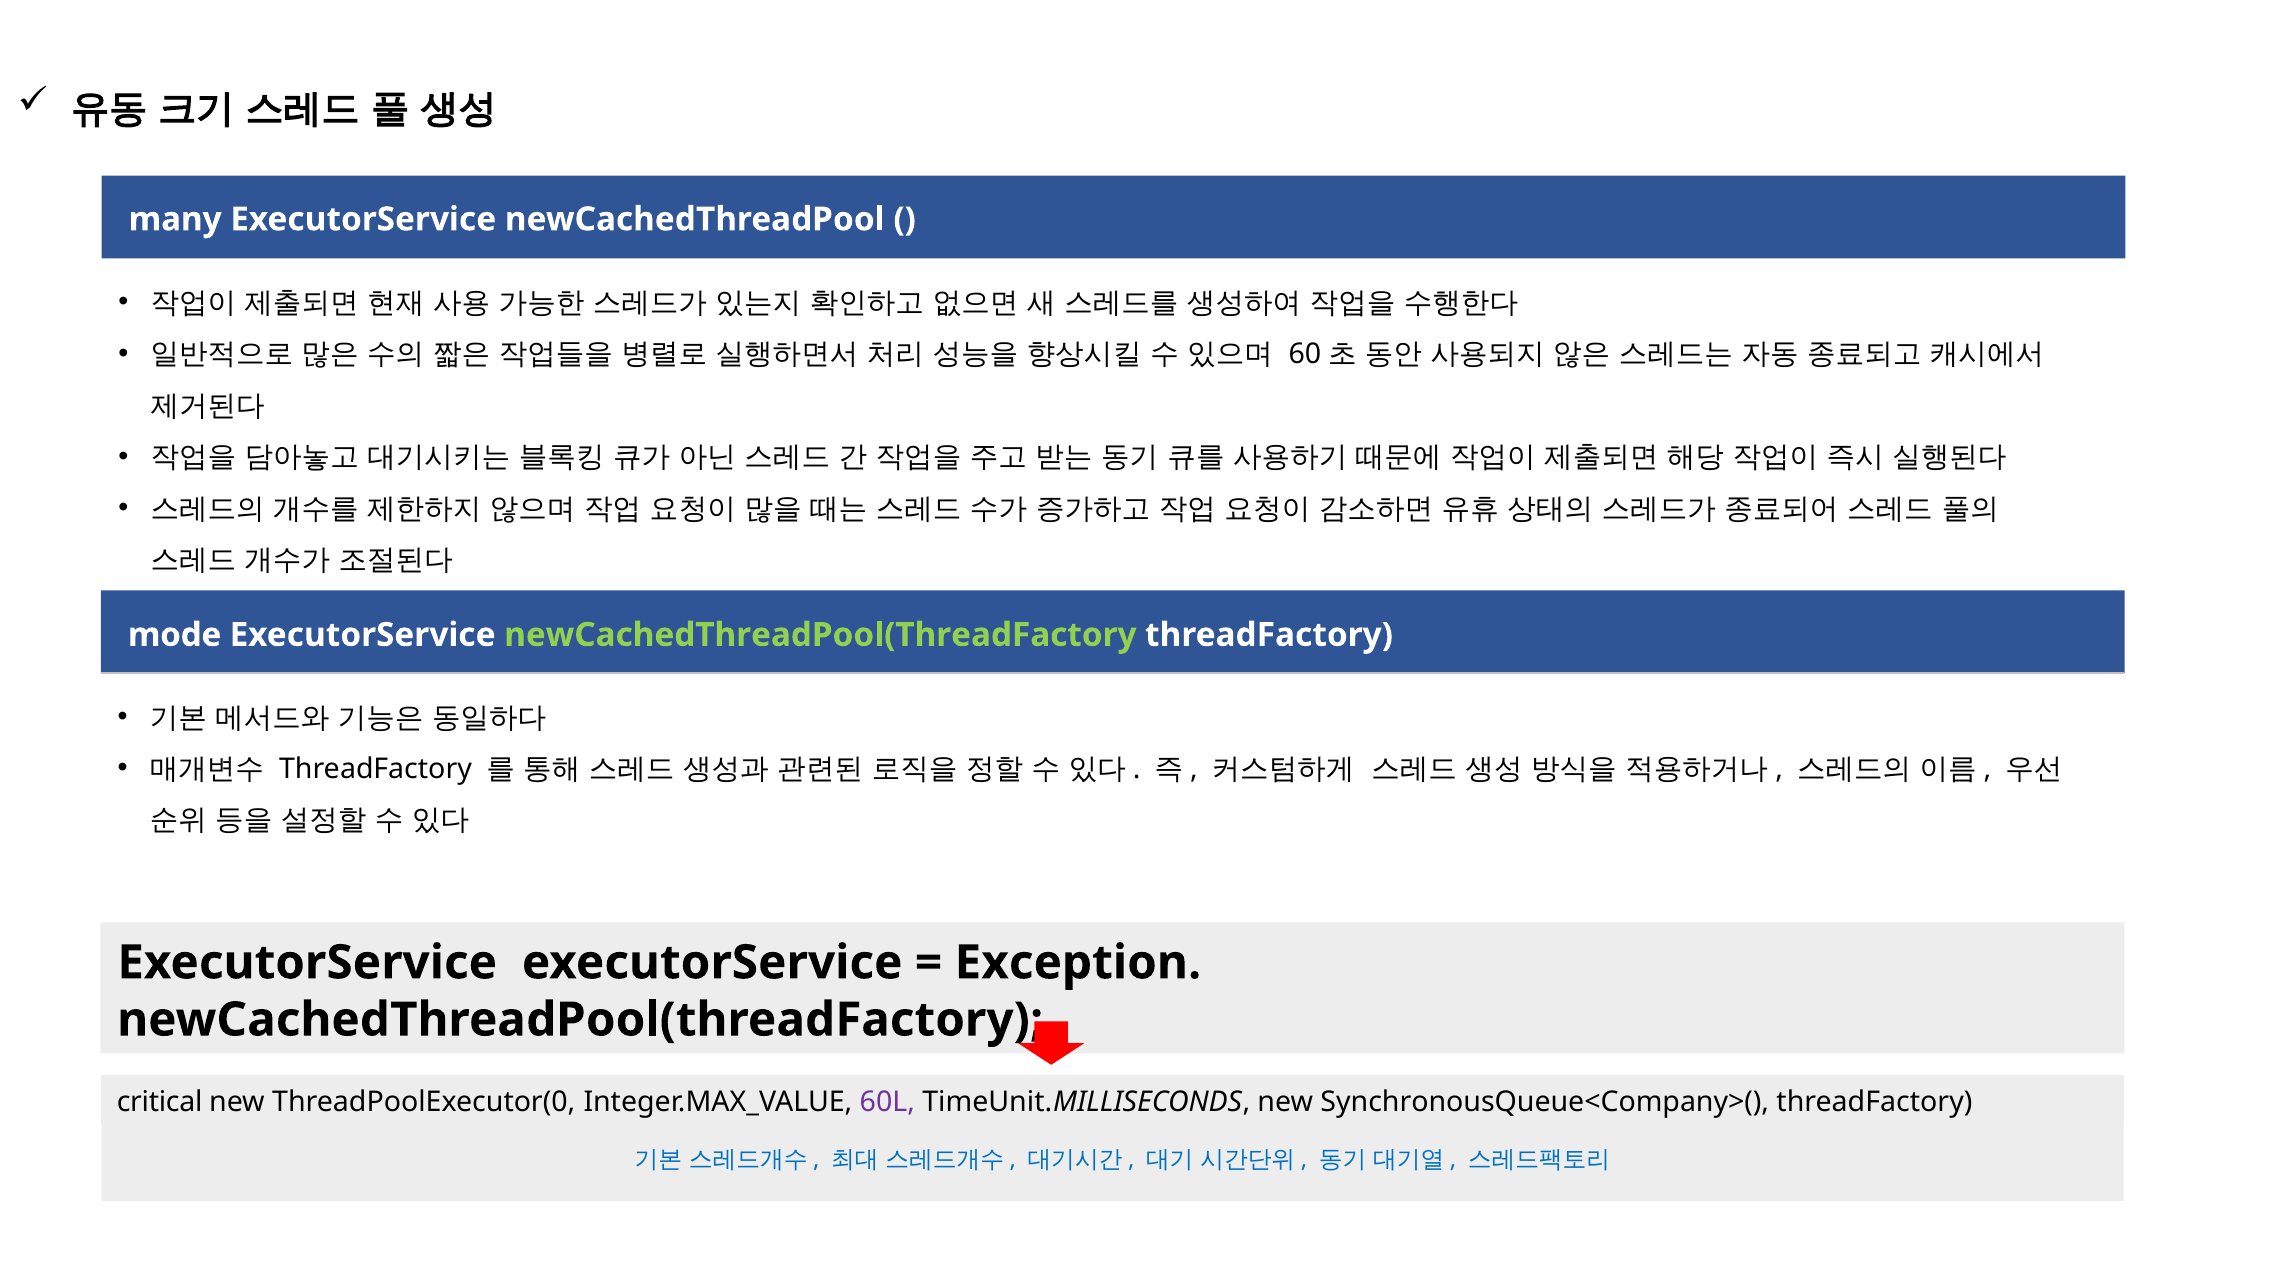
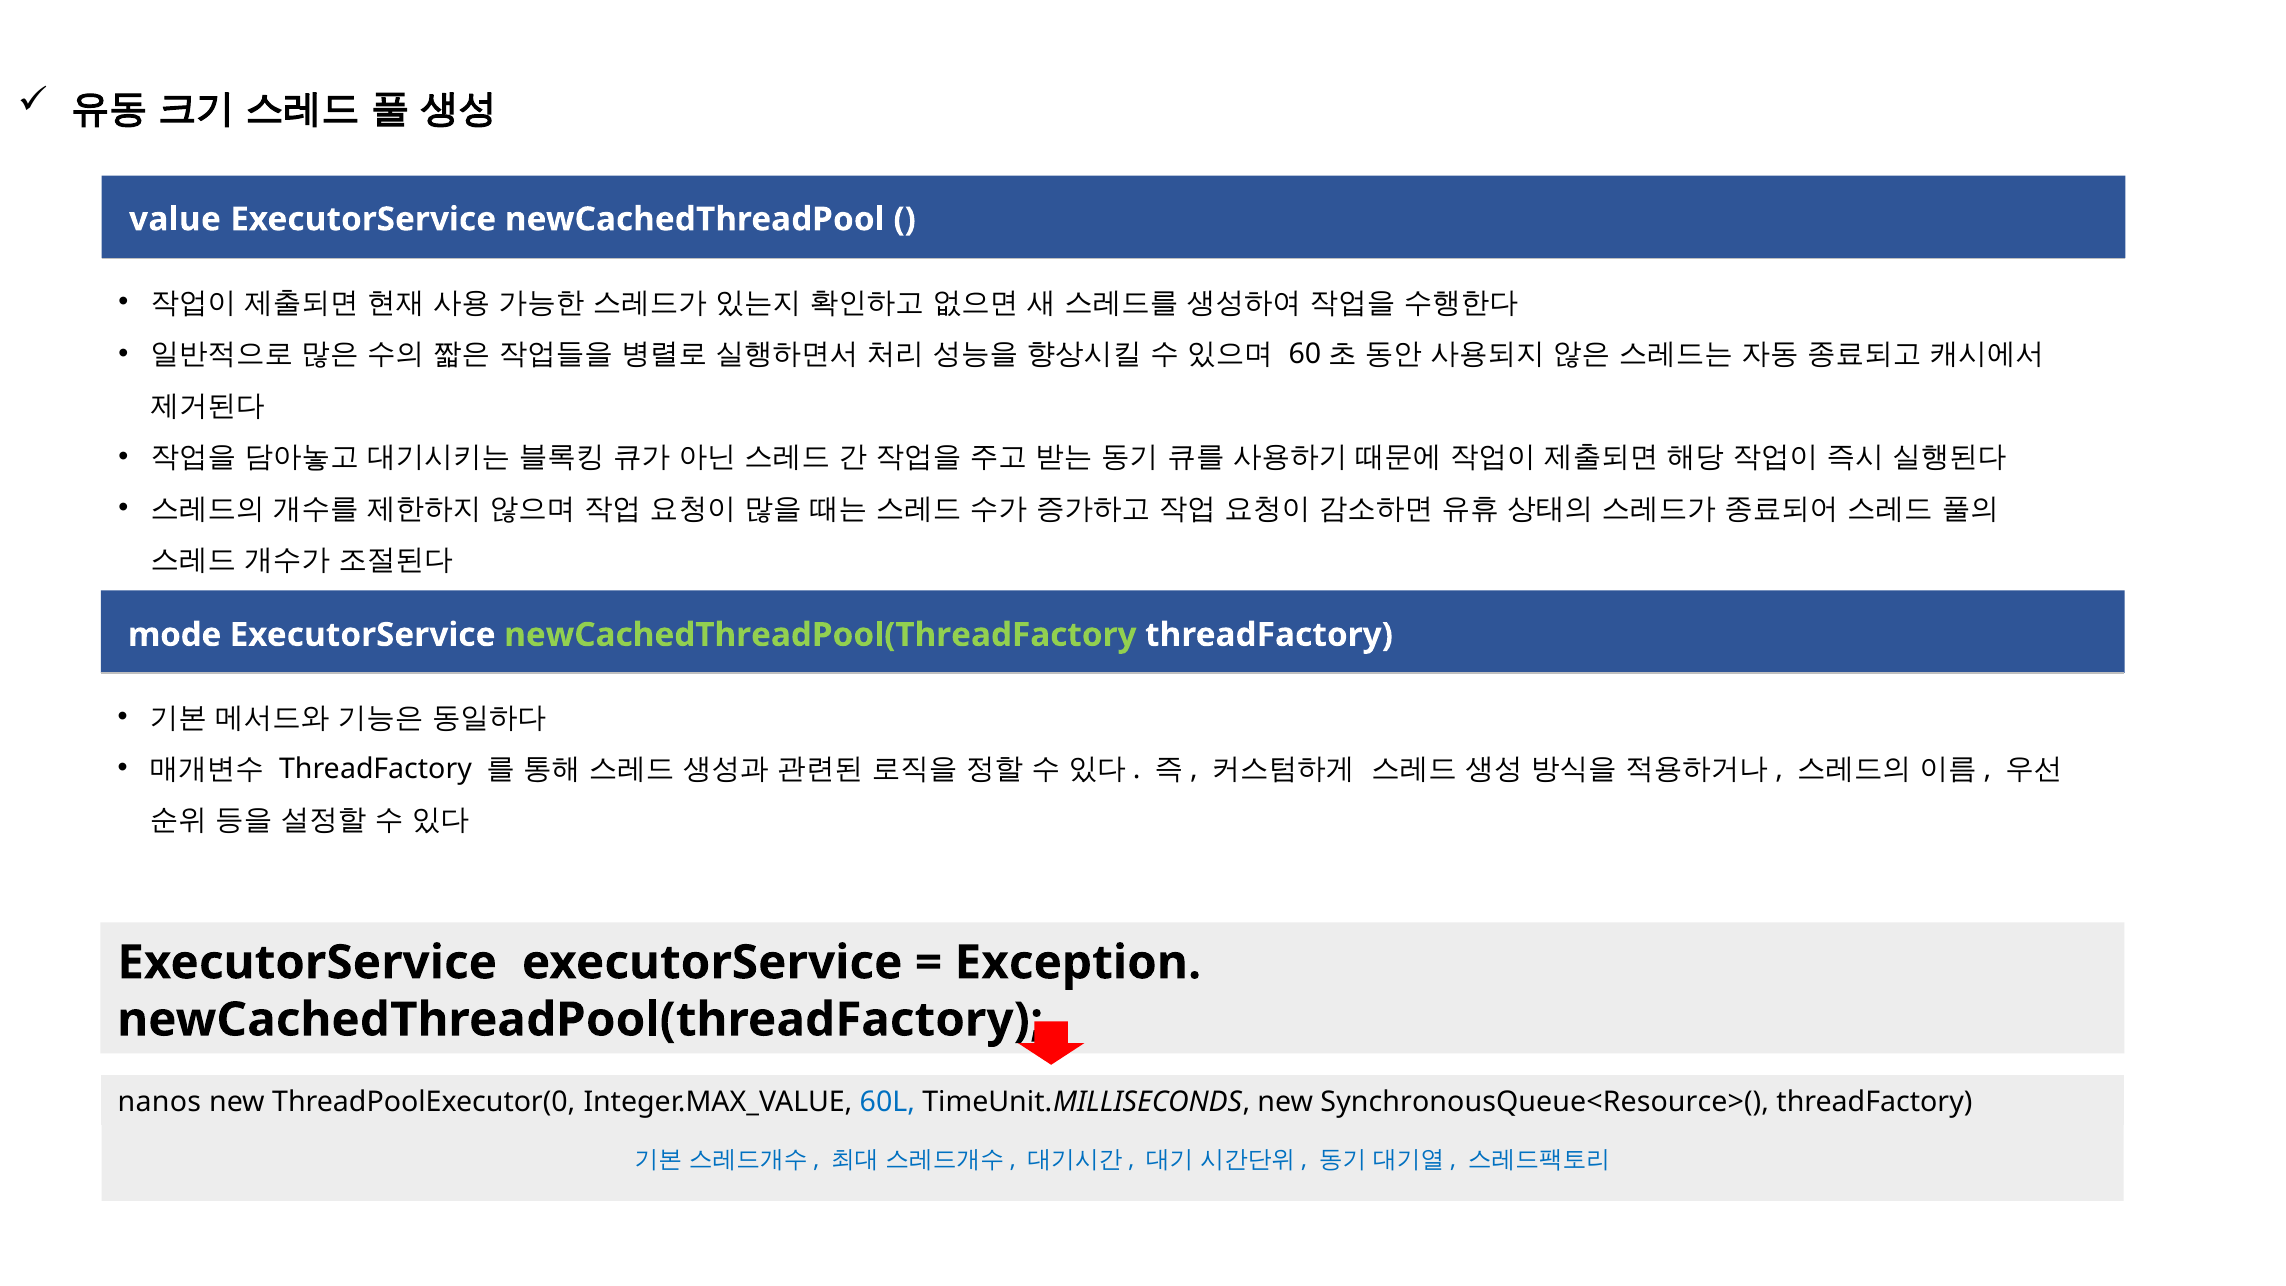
many: many -> value (175, 219)
critical: critical -> nanos (159, 1102)
60L colour: purple -> blue (887, 1102)
SynchronousQueue<Company>(: SynchronousQueue<Company>( -> SynchronousQueue<Resource>( (1545, 1102)
